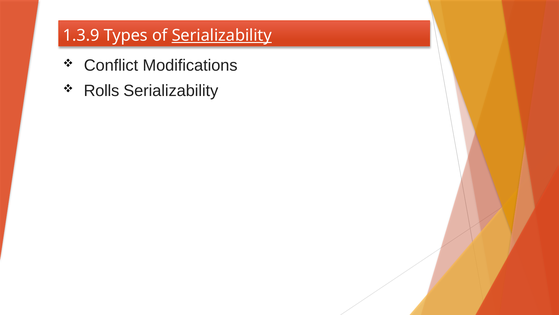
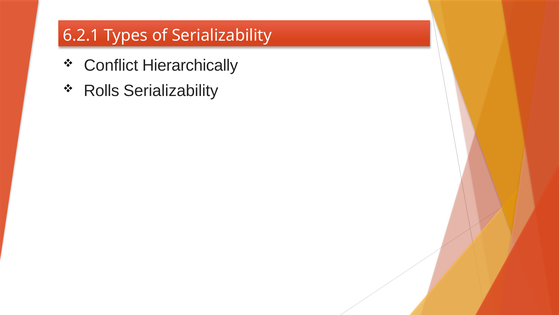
1.3.9: 1.3.9 -> 6.2.1 (81, 35)
Serializability underline: present -> none (222, 35)
Modifications: Modifications -> Hierarchically (190, 65)
